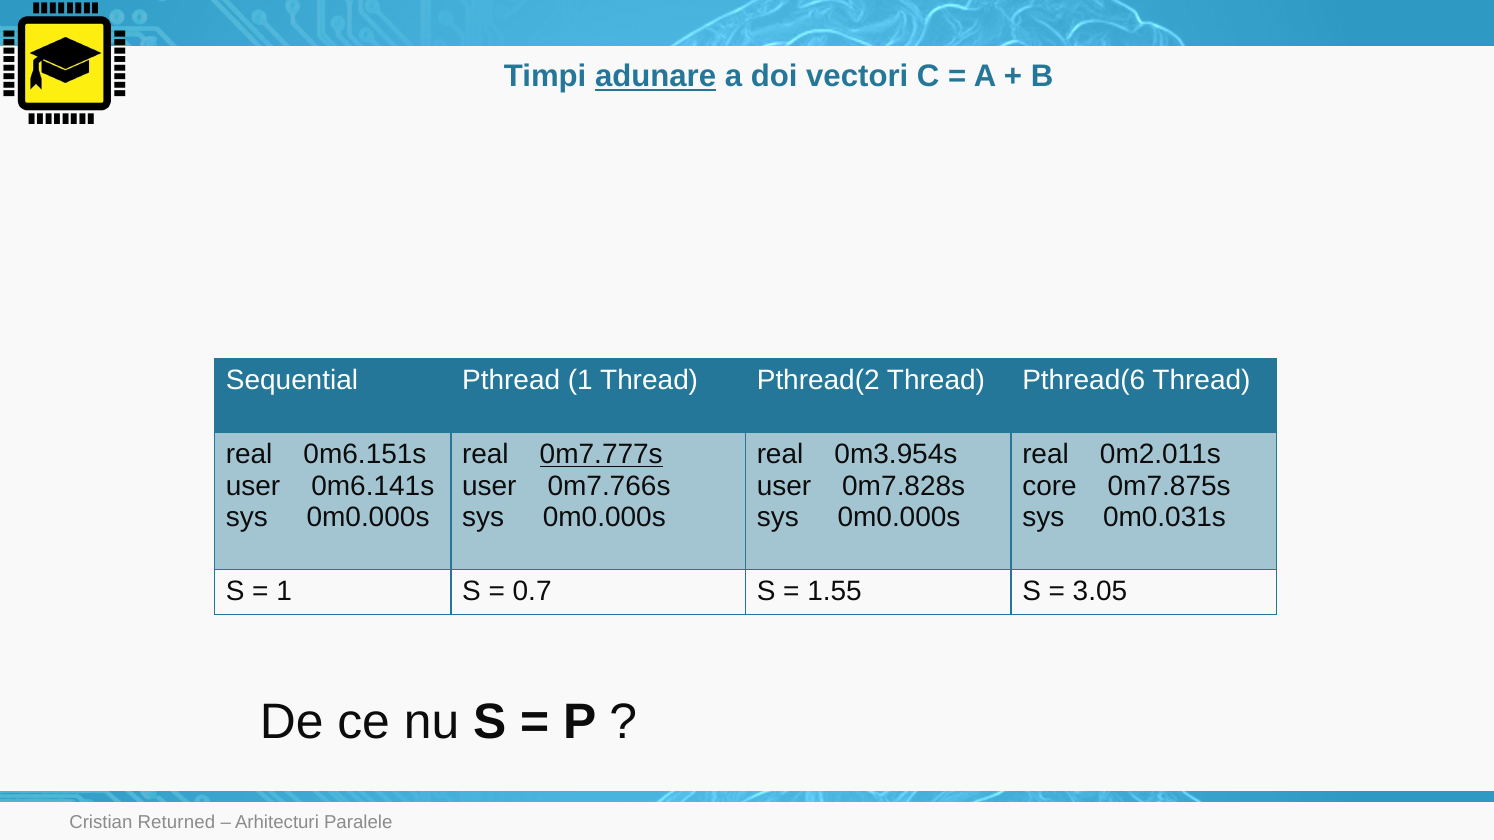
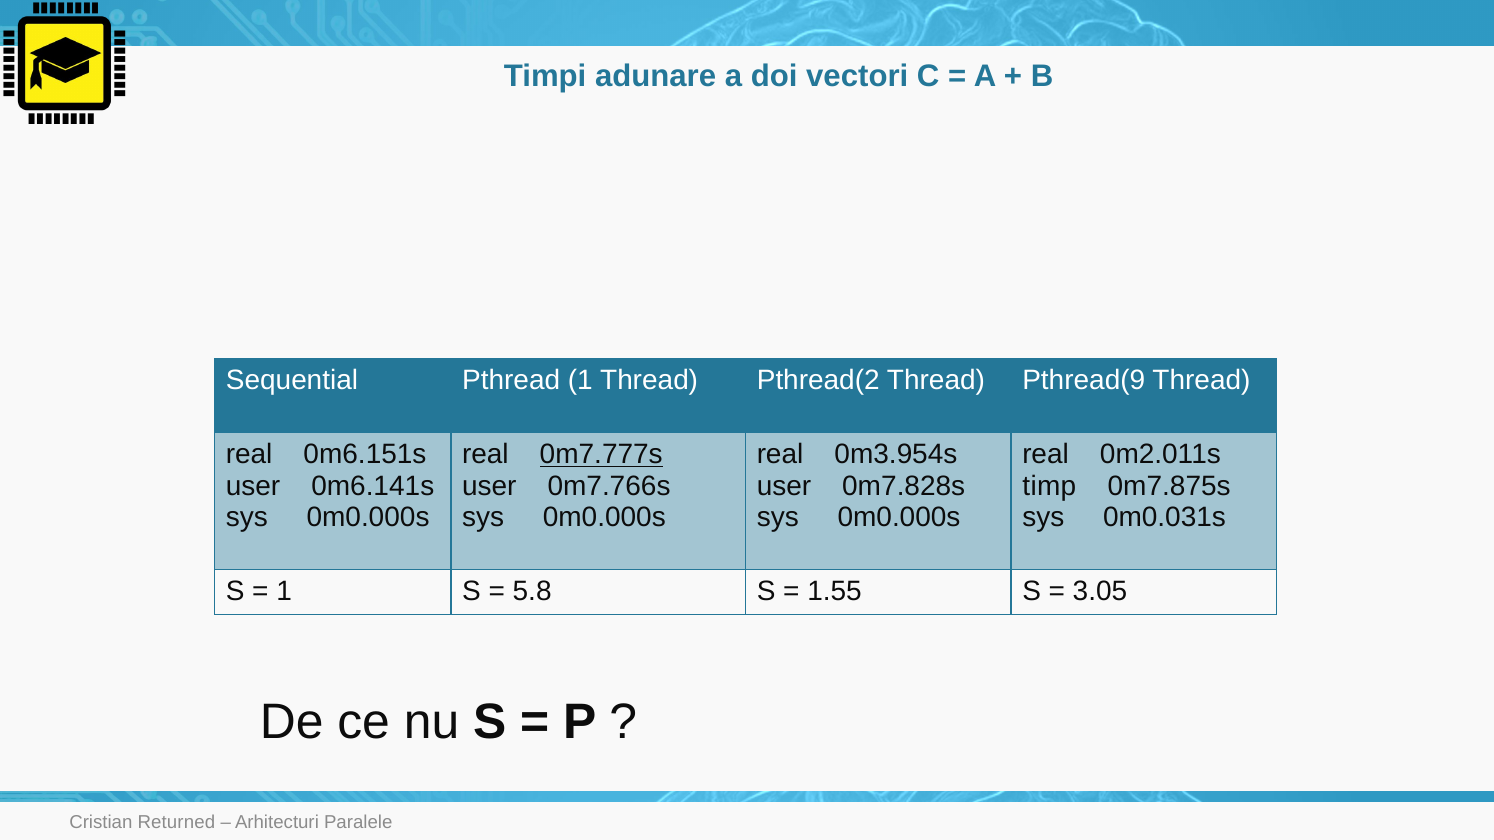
adunare underline: present -> none (656, 76)
Pthread(6: Pthread(6 -> Pthread(9 (1084, 381)
core: core -> timp (1049, 486)
0.7: 0.7 -> 5.8 (532, 591)
